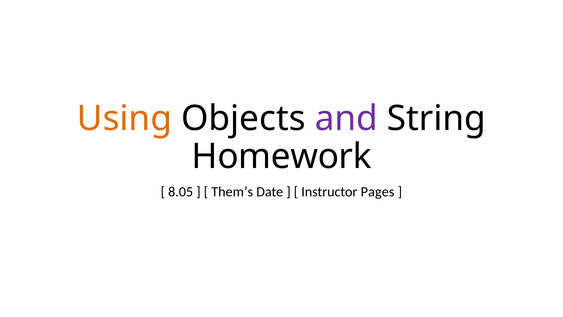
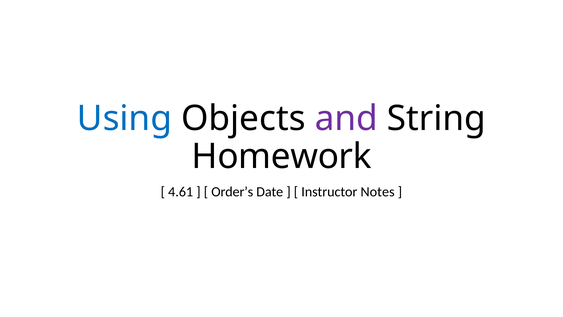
Using colour: orange -> blue (124, 118)
8.05: 8.05 -> 4.61 (181, 192)
Them’s: Them’s -> Order’s (232, 192)
Pages: Pages -> Notes (378, 192)
